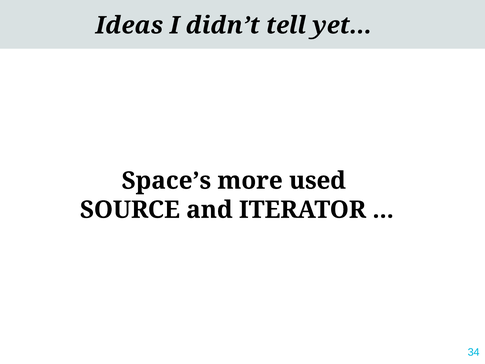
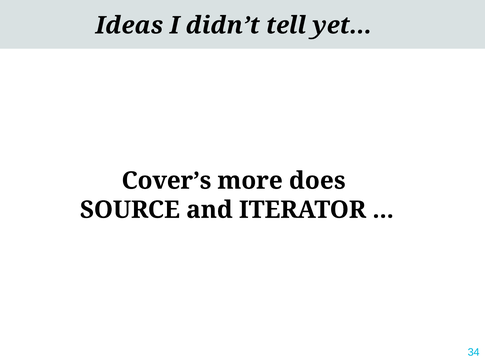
Space’s: Space’s -> Cover’s (166, 181)
used: used -> does (317, 181)
